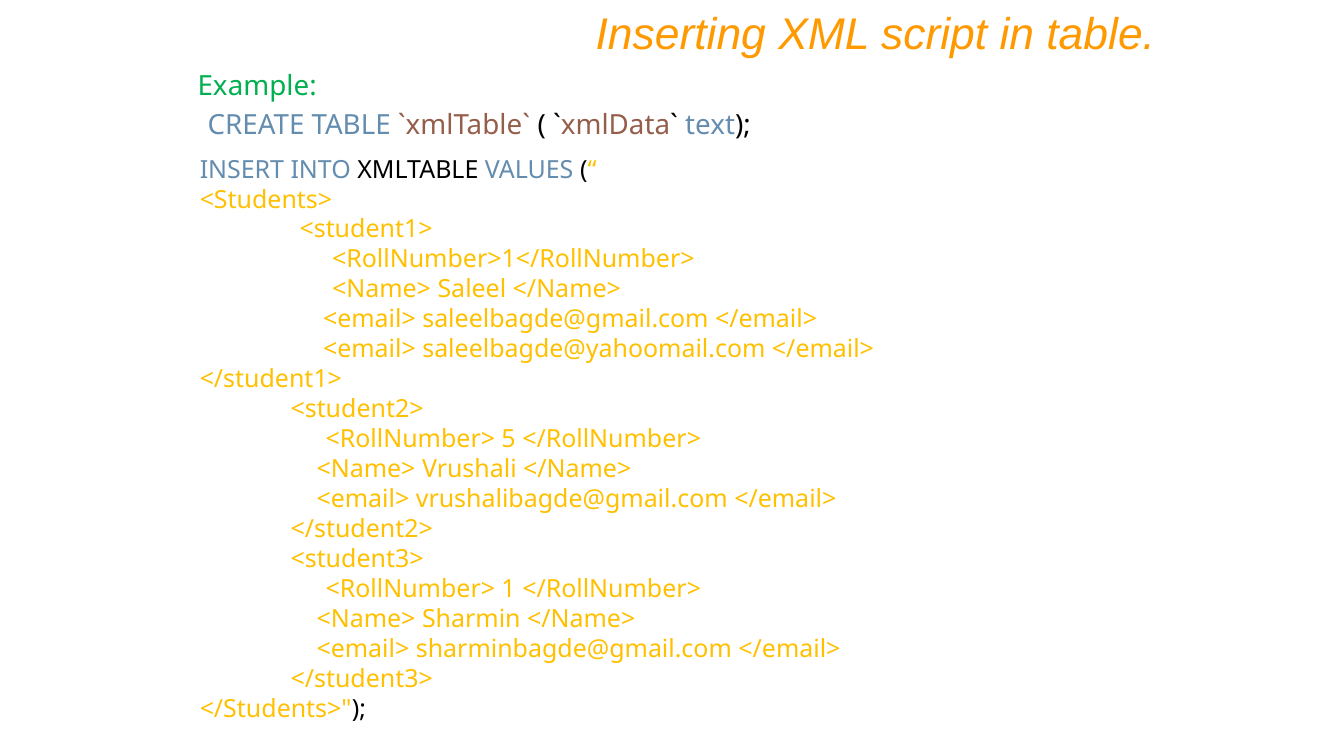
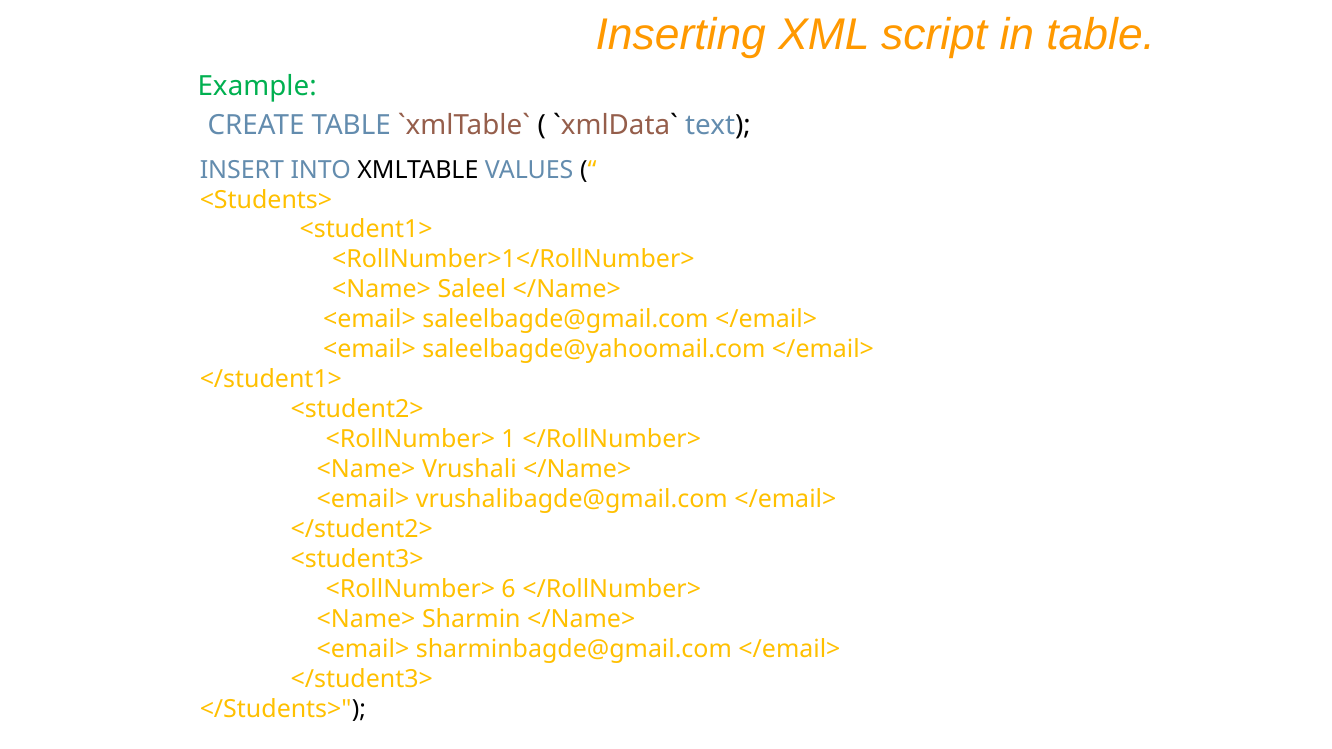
5: 5 -> 1 (509, 440)
1: 1 -> 6 (509, 589)
